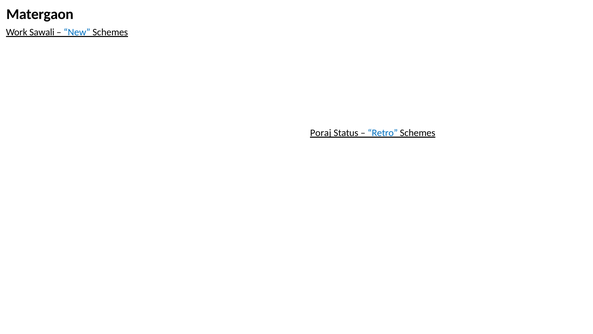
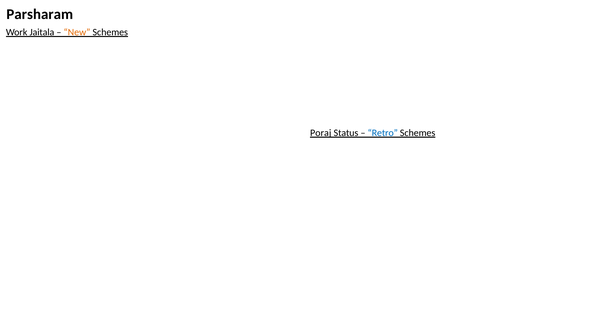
Matergaon: Matergaon -> Parsharam (40, 14)
Sawali: Sawali -> Jaitala (42, 32)
New colour: blue -> orange (77, 32)
